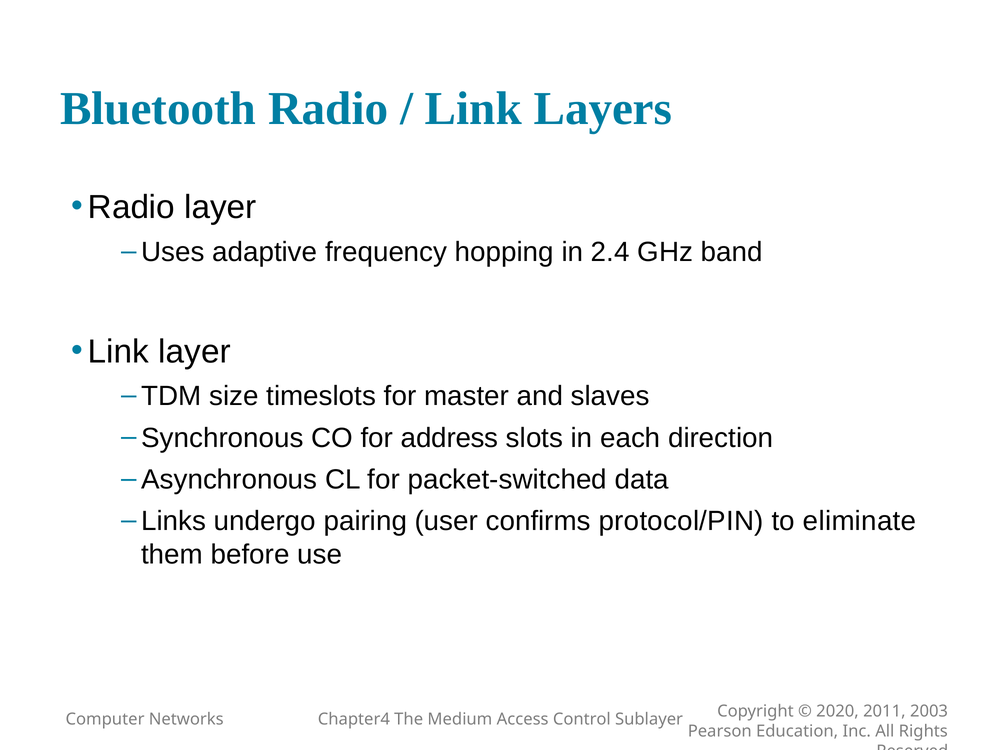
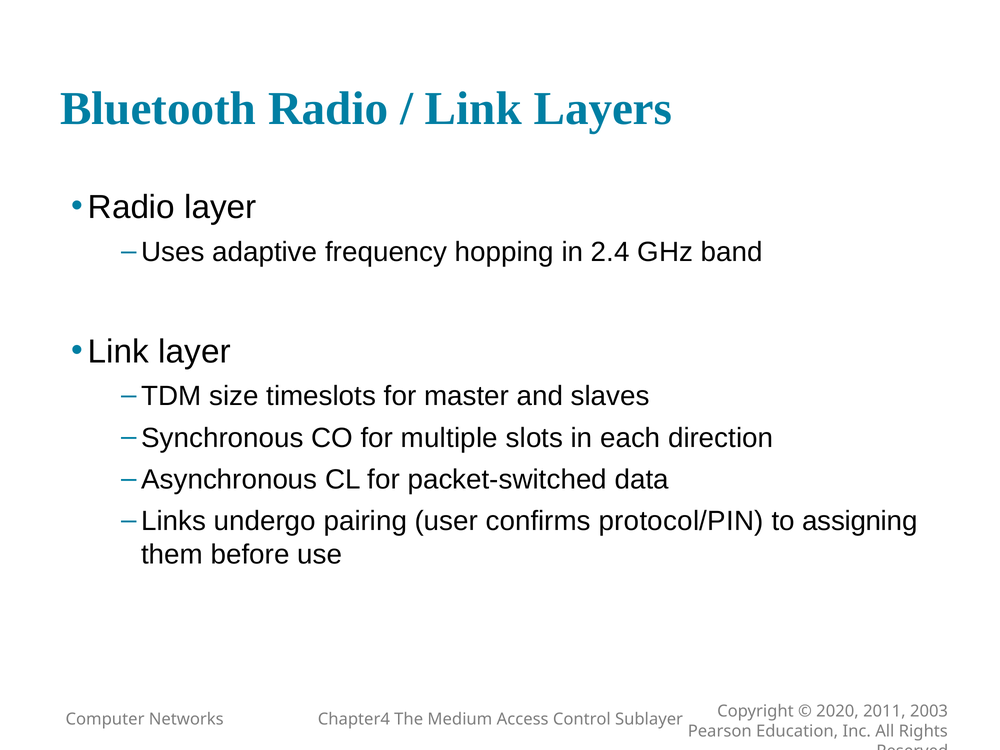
address: address -> multiple (449, 438)
eliminate: eliminate -> assigning (860, 521)
